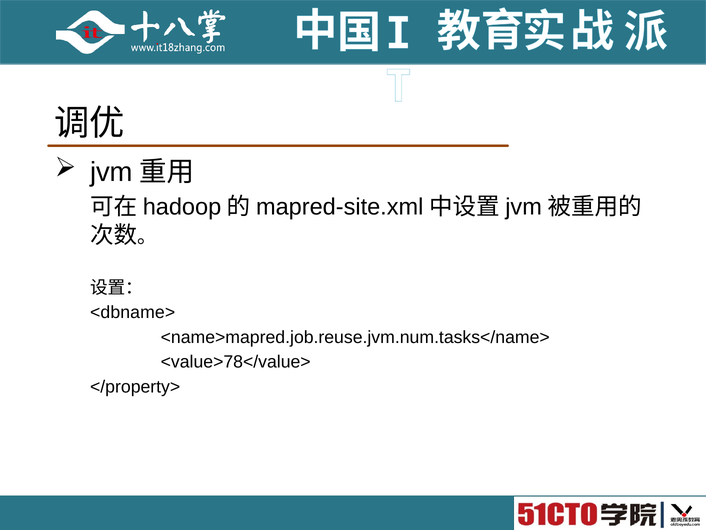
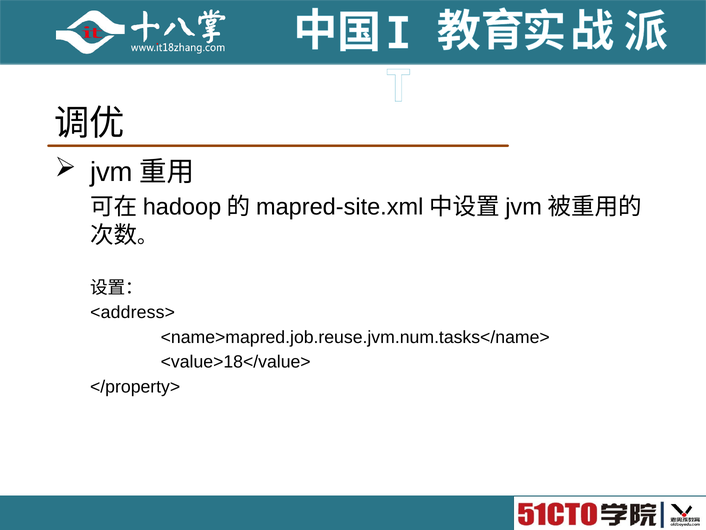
<dbname>: <dbname> -> <address> (133, 312)
<value>78</value>: <value>78</value> -> <value>18</value> (236, 362)
